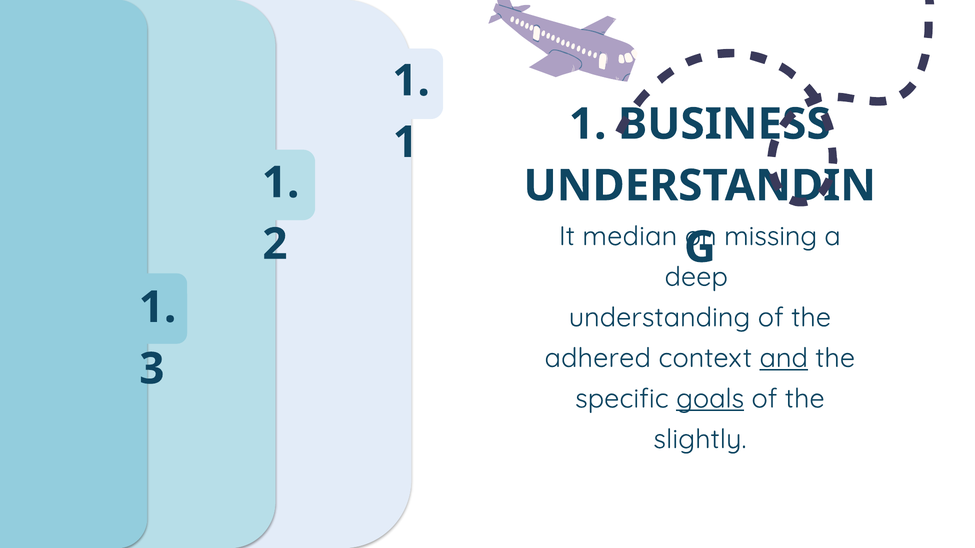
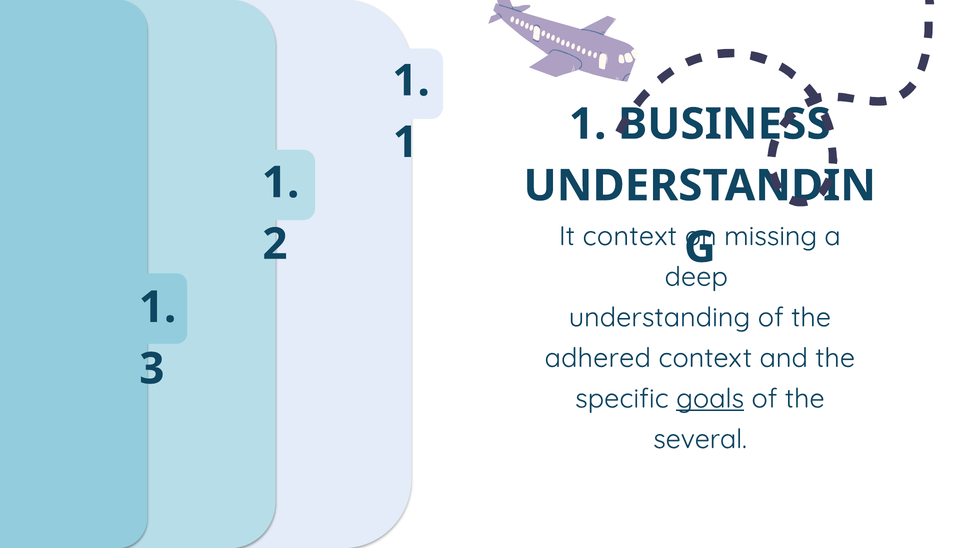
It median: median -> context (630, 236)
and underline: present -> none (784, 358)
slightly: slightly -> several (700, 440)
